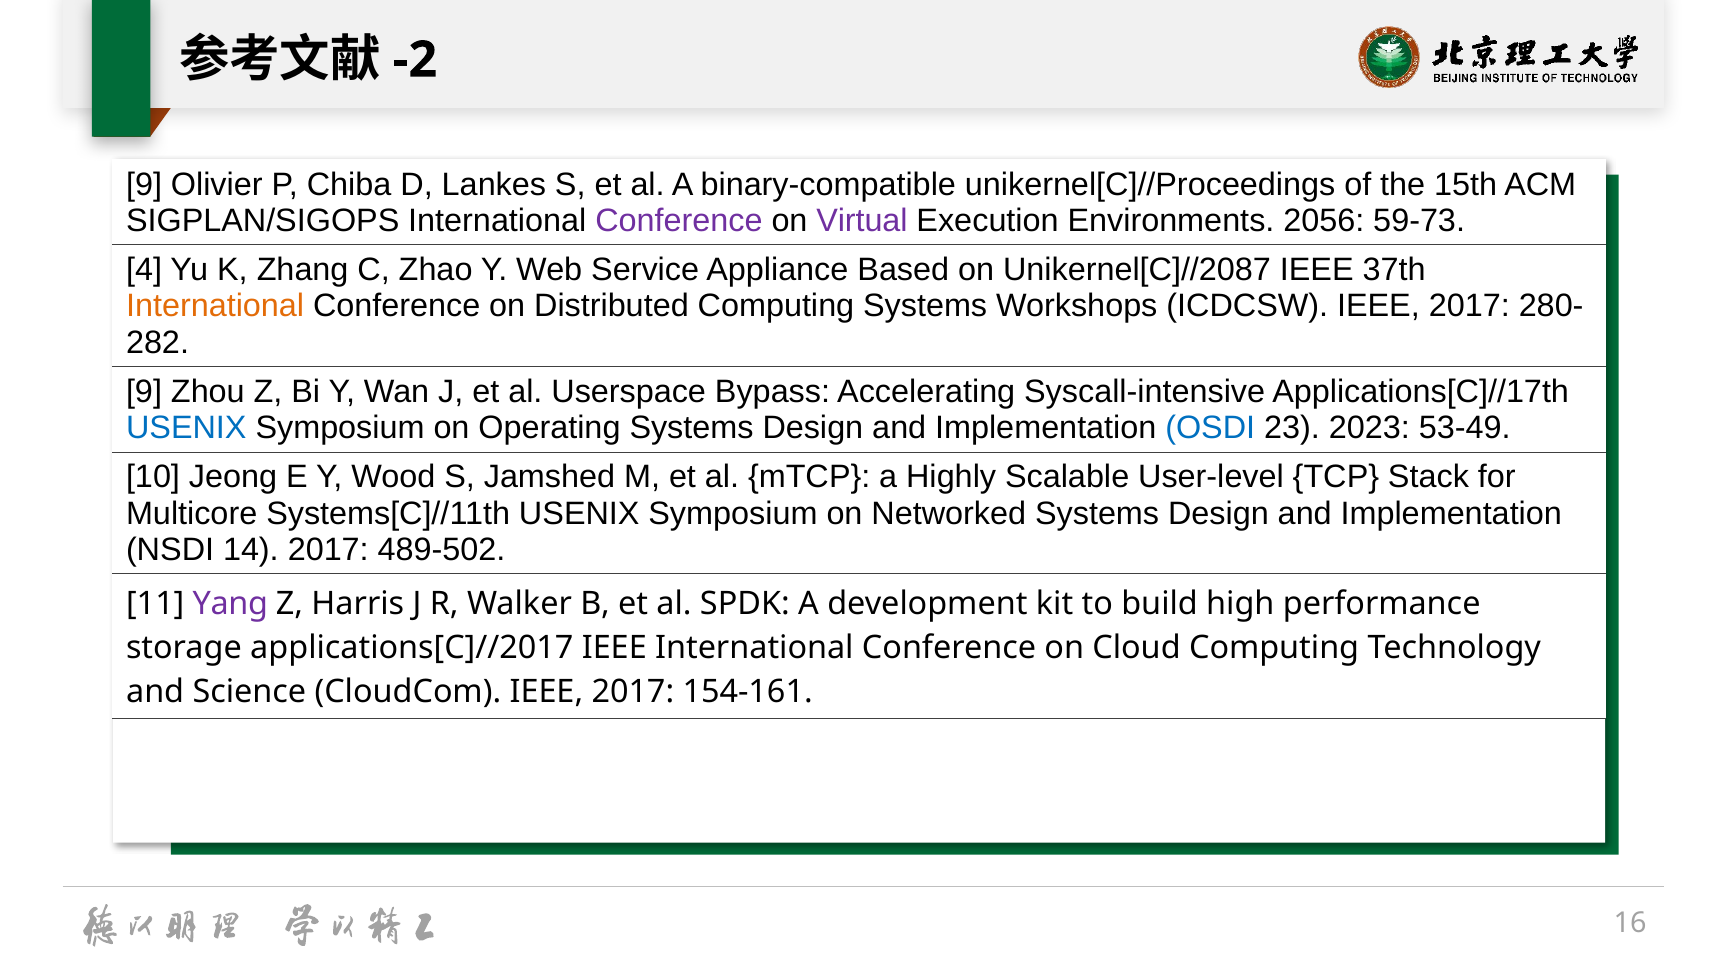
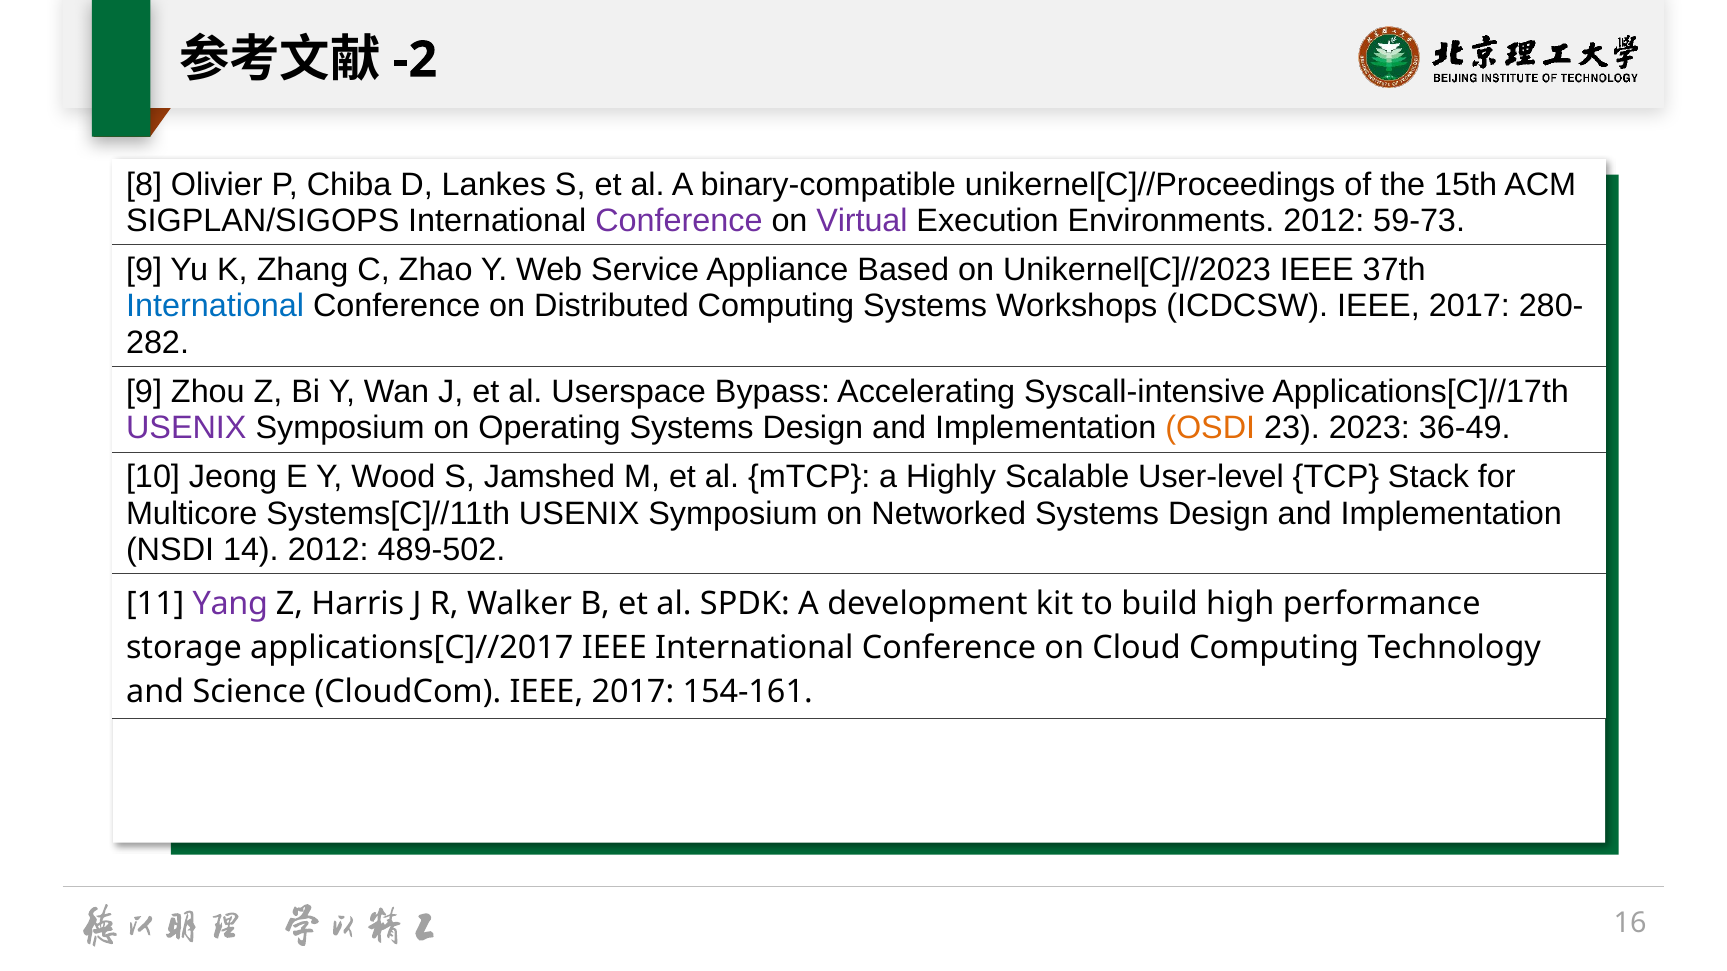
9: 9 -> 8 (144, 185)
Environments 2056: 2056 -> 2012 (1324, 221)
4: 4 -> 9 (144, 270)
Unikernel[C]//2087: Unikernel[C]//2087 -> Unikernel[C]//2023 (1137, 270)
International colour: orange -> blue (215, 306)
USENIX colour: blue -> purple (186, 428)
OSDI colour: blue -> orange (1210, 428)
53-49: 53-49 -> 36-49 (1465, 428)
14 2017: 2017 -> 2012 (328, 550)
